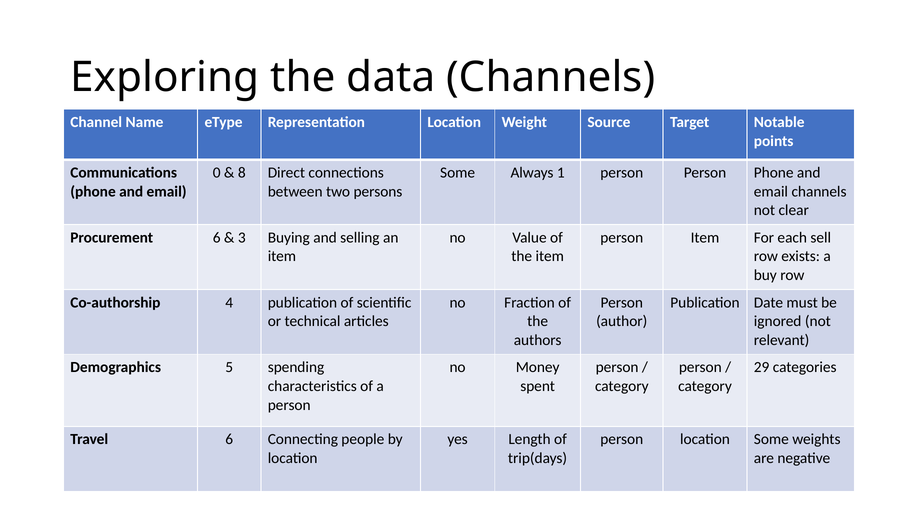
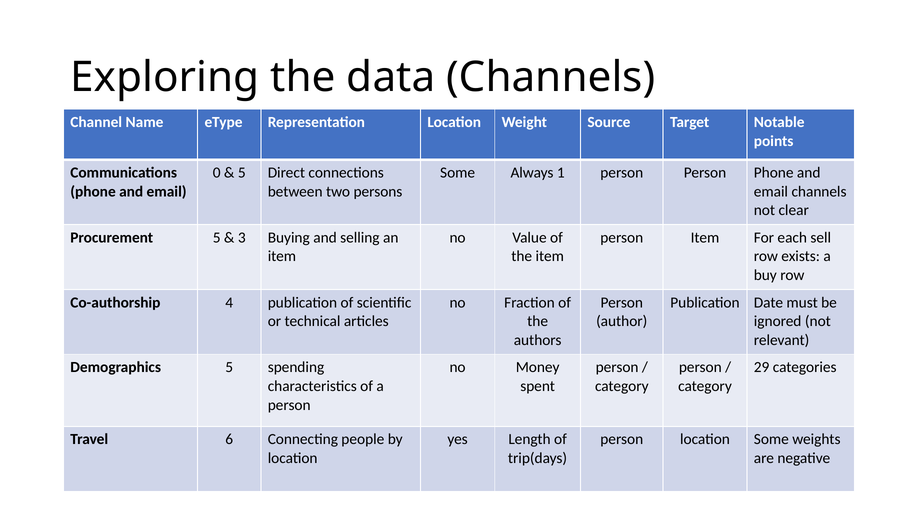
8: 8 -> 5 (242, 173)
Procurement 6: 6 -> 5 (217, 238)
